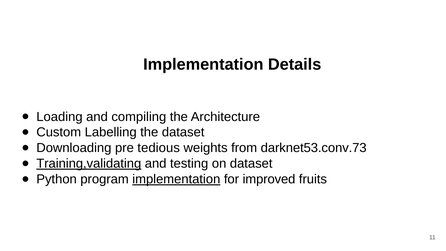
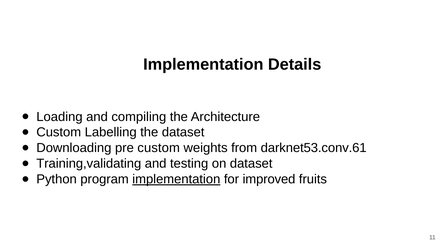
pre tedious: tedious -> custom (159, 148)
darknet53.conv.73: darknet53.conv.73 -> darknet53.conv.61 (314, 148)
Training,validating underline: present -> none (89, 164)
